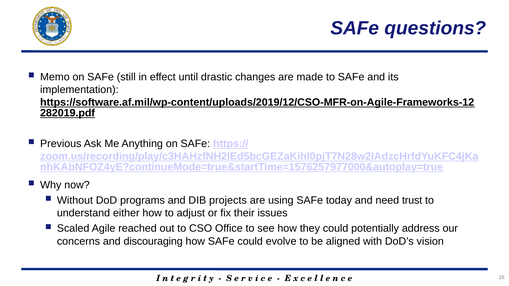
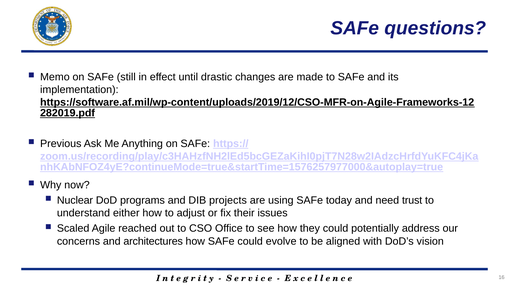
Without: Without -> Nuclear (75, 201)
discouraging: discouraging -> architectures (153, 241)
